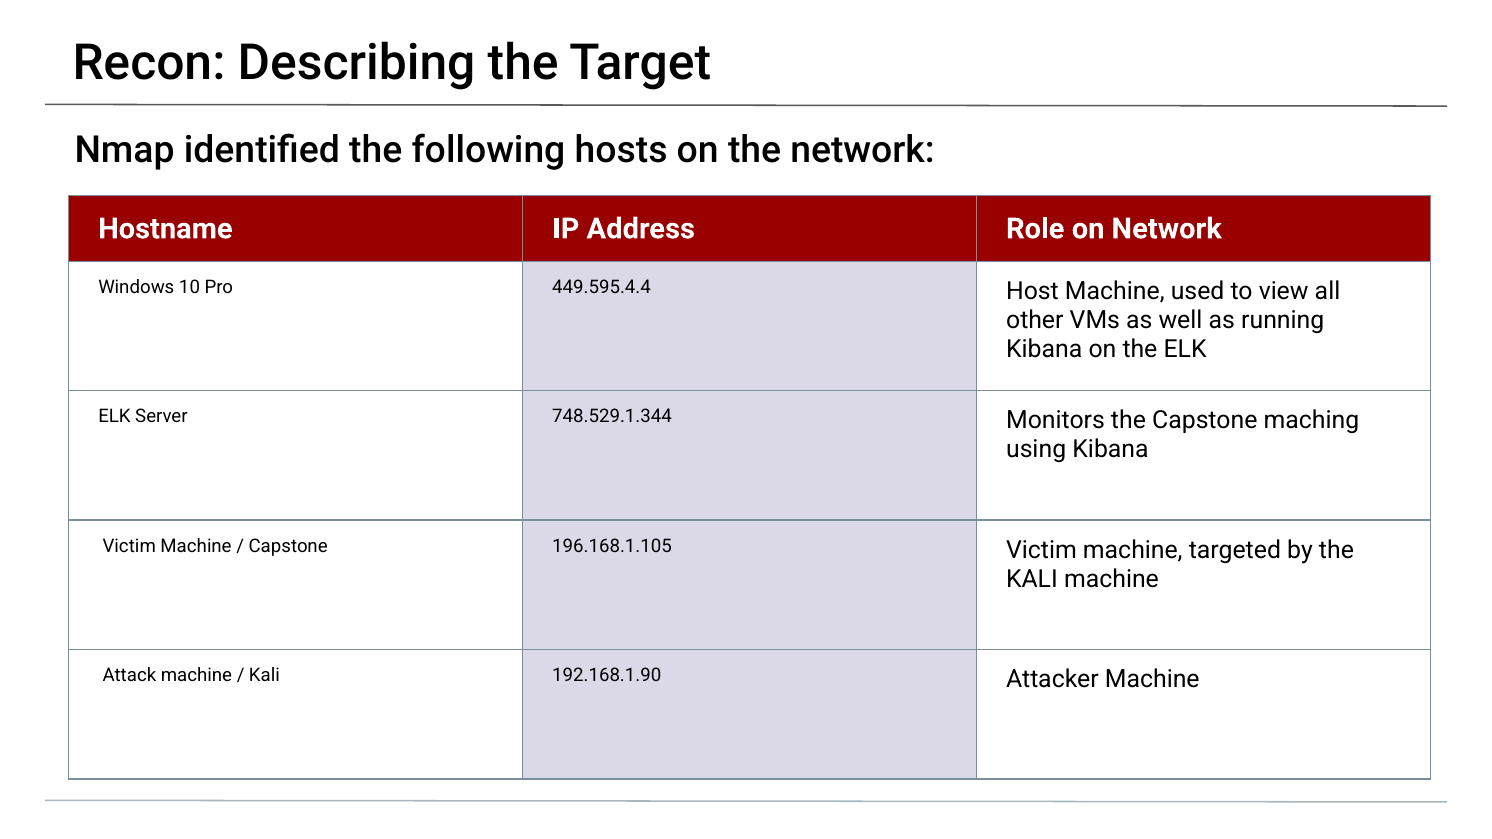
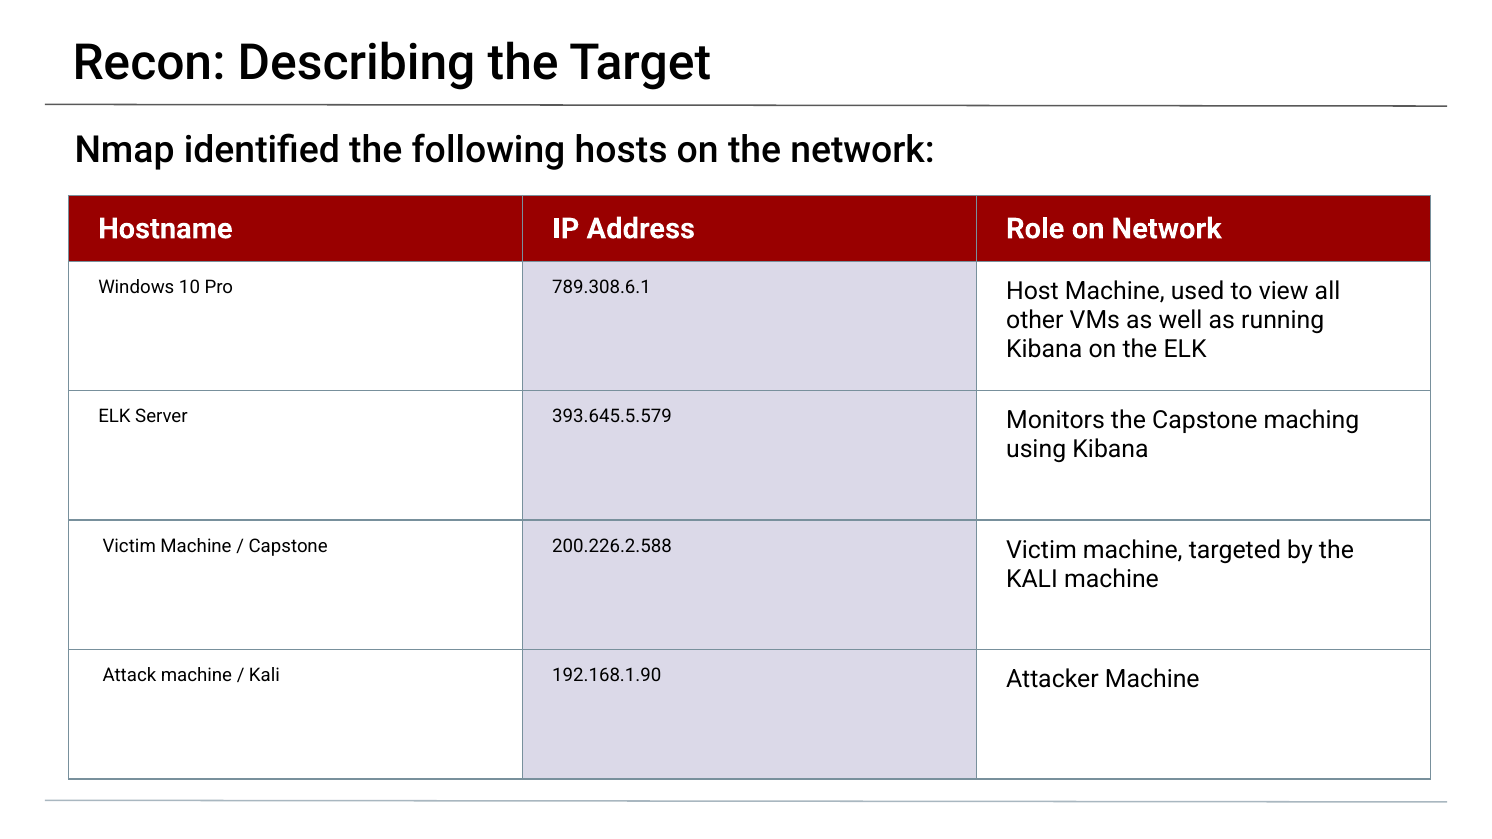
449.595.4.4: 449.595.4.4 -> 789.308.6.1 (602, 287)
748.529.1.344: 748.529.1.344 -> 393.645.5.579 (612, 417)
196.168.1.105: 196.168.1.105 -> 200.226.2.588 (612, 546)
